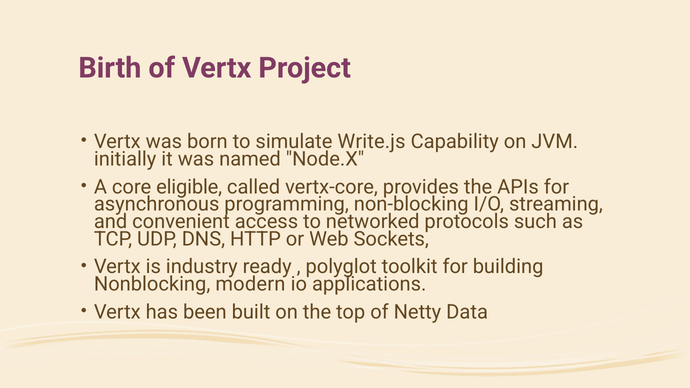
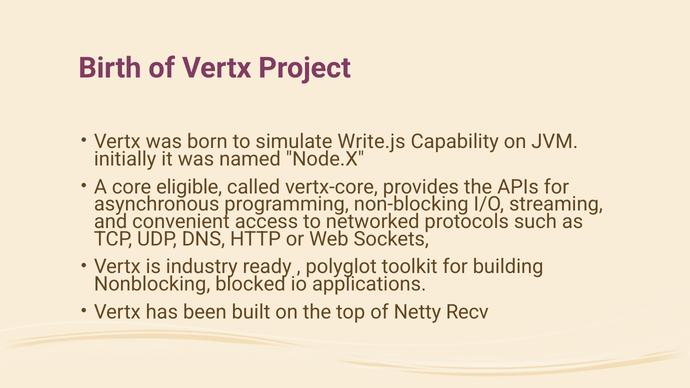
modern: modern -> blocked (250, 284)
Data: Data -> Recv (467, 312)
